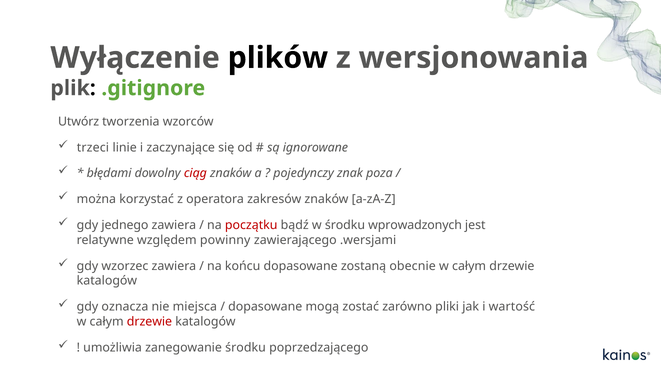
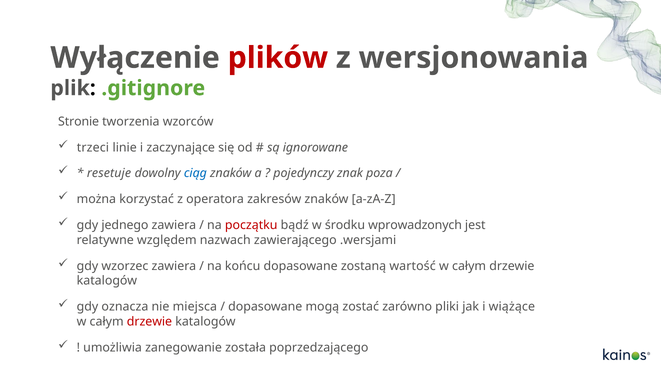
plików colour: black -> red (278, 58)
Utwórz: Utwórz -> Stronie (79, 121)
błędami: błędami -> resetuje (109, 173)
ciąg colour: red -> blue (195, 173)
powinny: powinny -> nazwach (225, 240)
obecnie: obecnie -> wartość (413, 266)
wartość: wartość -> wiążące (512, 307)
zanegowanie środku: środku -> została (246, 347)
